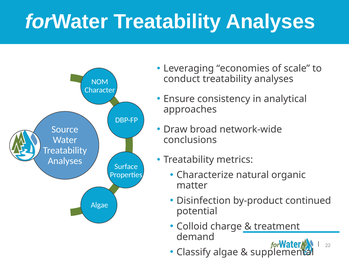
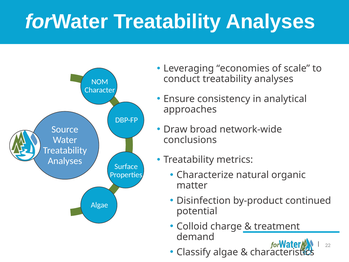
supplemental: supplemental -> characteristics (282, 252)
